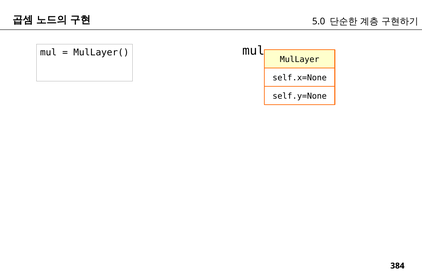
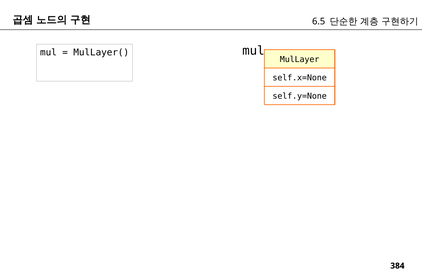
5.0: 5.0 -> 6.5 (319, 22)
